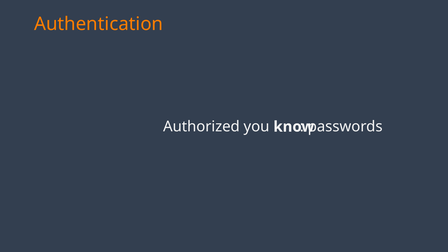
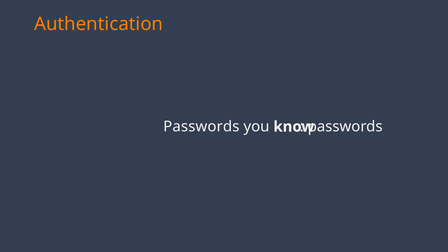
Authorized: Authorized -> Passwords (201, 127)
